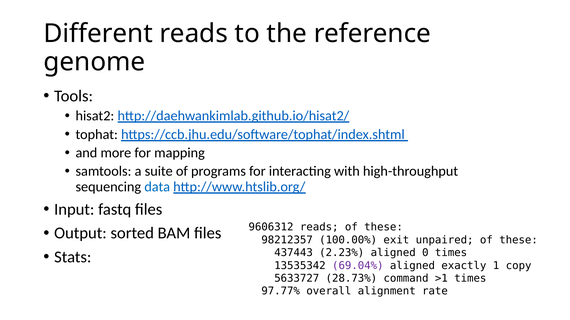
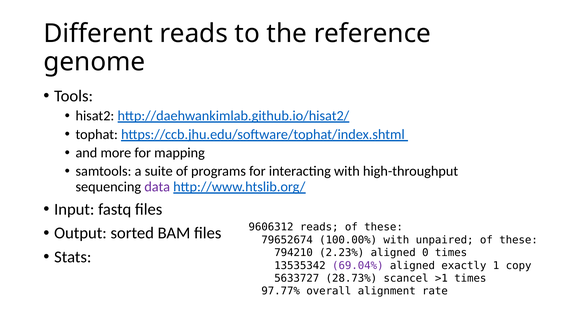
data colour: blue -> purple (157, 187)
98212357: 98212357 -> 79652674 (287, 240)
100.00% exit: exit -> with (396, 240)
437443: 437443 -> 794210 (294, 253)
command: command -> scancel (406, 279)
